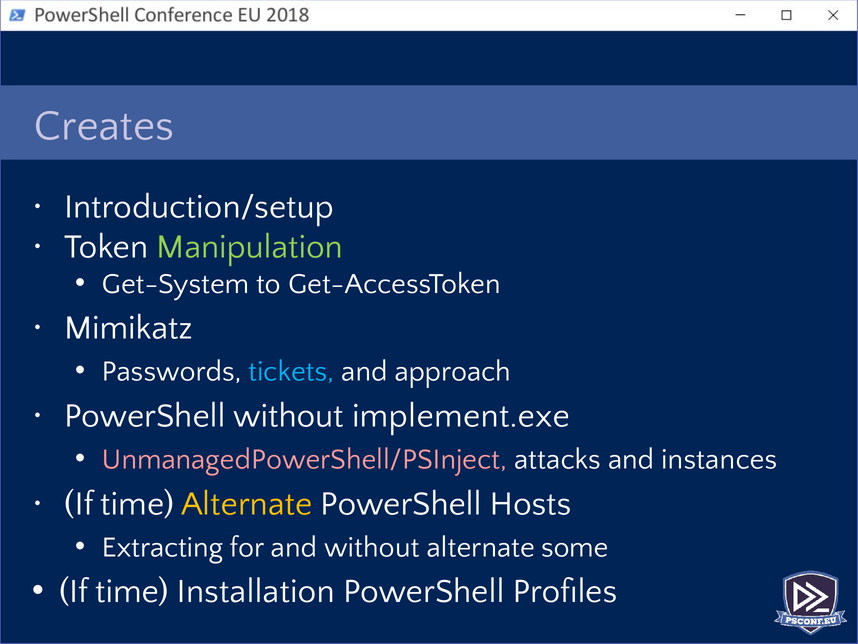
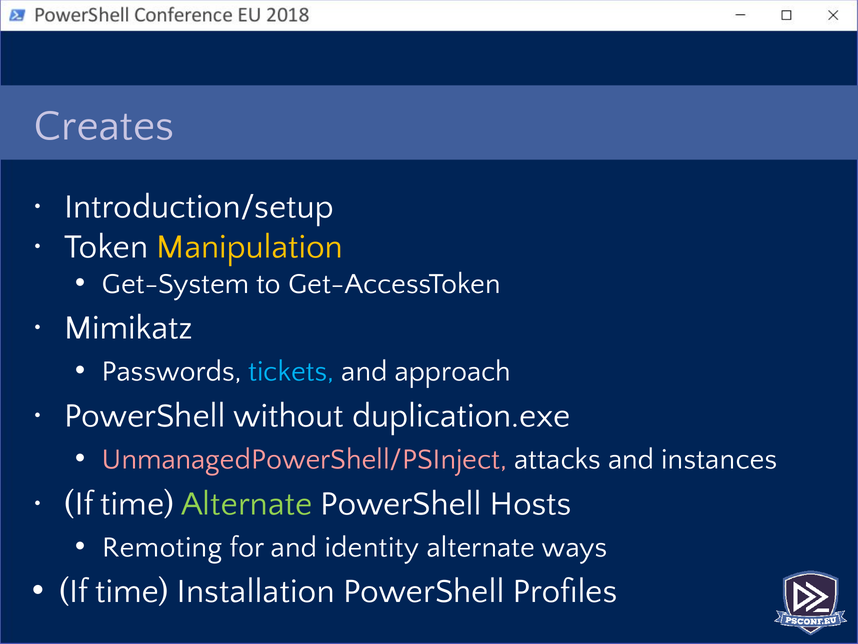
Manipulation colour: light green -> yellow (250, 247)
implement.exe: implement.exe -> duplication.exe (461, 415)
Alternate colour: yellow -> light green (247, 503)
Extracting: Extracting -> Remoting (162, 547)
and without: without -> identity (372, 547)
some: some -> ways (575, 547)
